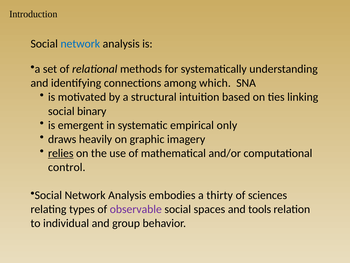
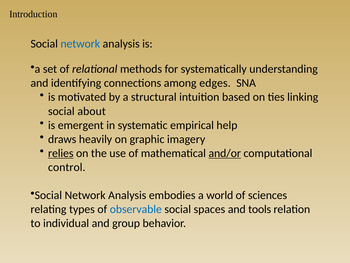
which: which -> edges (215, 83)
binary: binary -> about (92, 111)
only: only -> help (227, 125)
and/or underline: none -> present (225, 153)
thirty: thirty -> world (220, 195)
observable colour: purple -> blue (136, 209)
